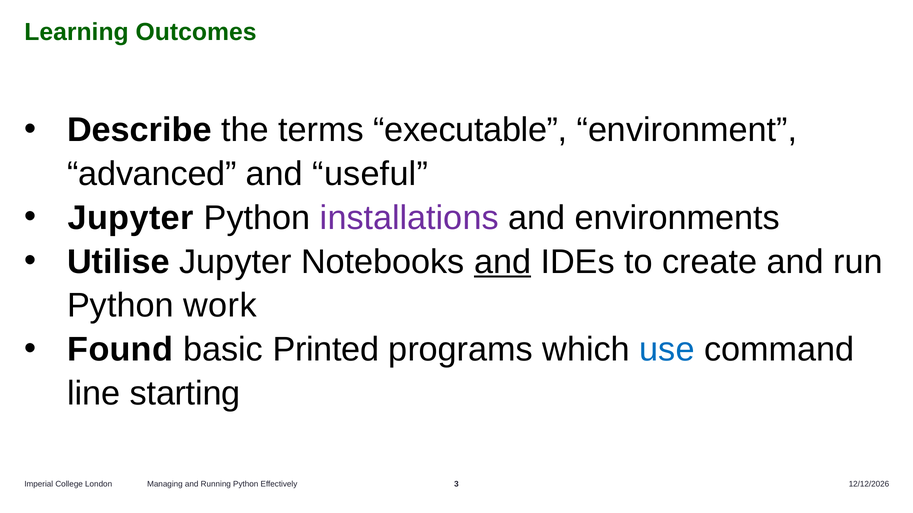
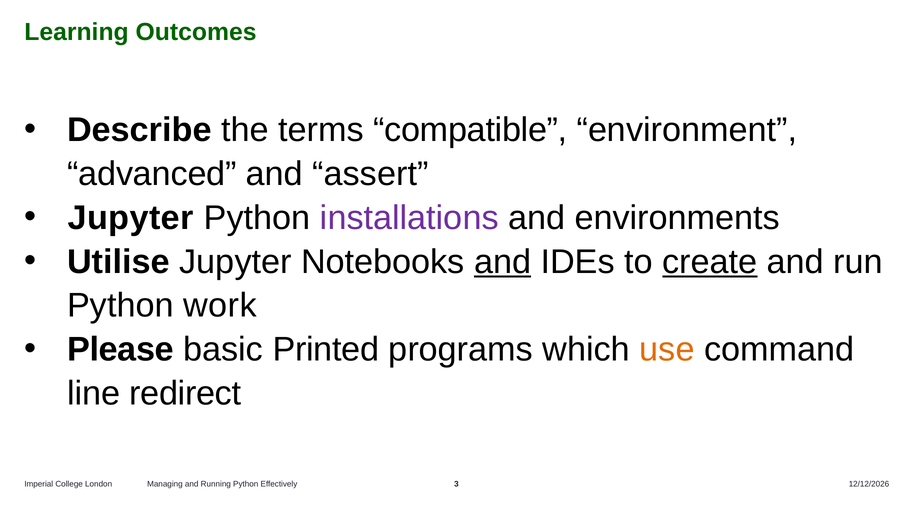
executable: executable -> compatible (470, 130)
useful: useful -> assert (370, 174)
create underline: none -> present (710, 262)
Found: Found -> Please (121, 350)
use colour: blue -> orange (667, 350)
starting: starting -> redirect (185, 394)
